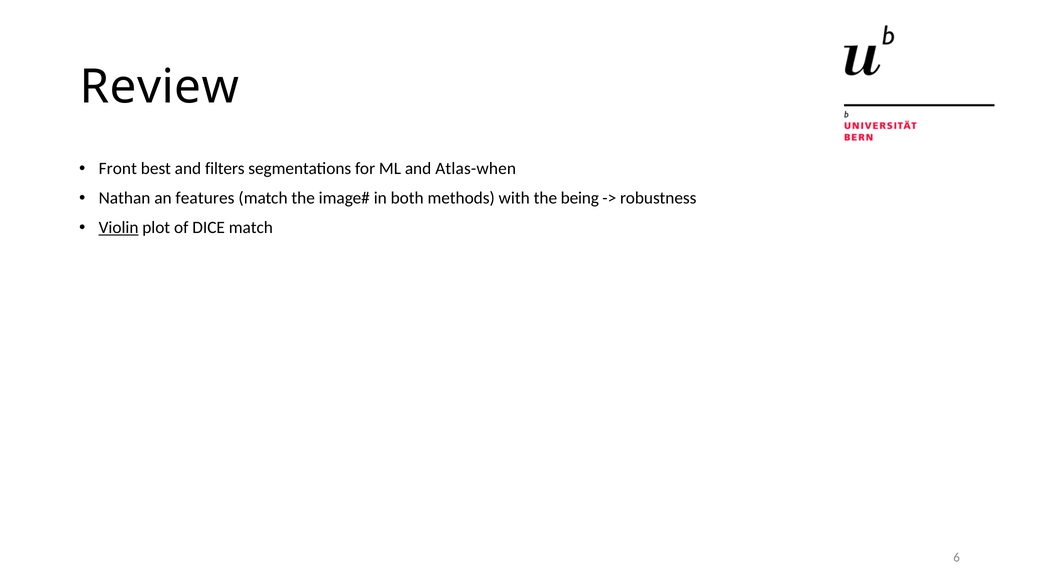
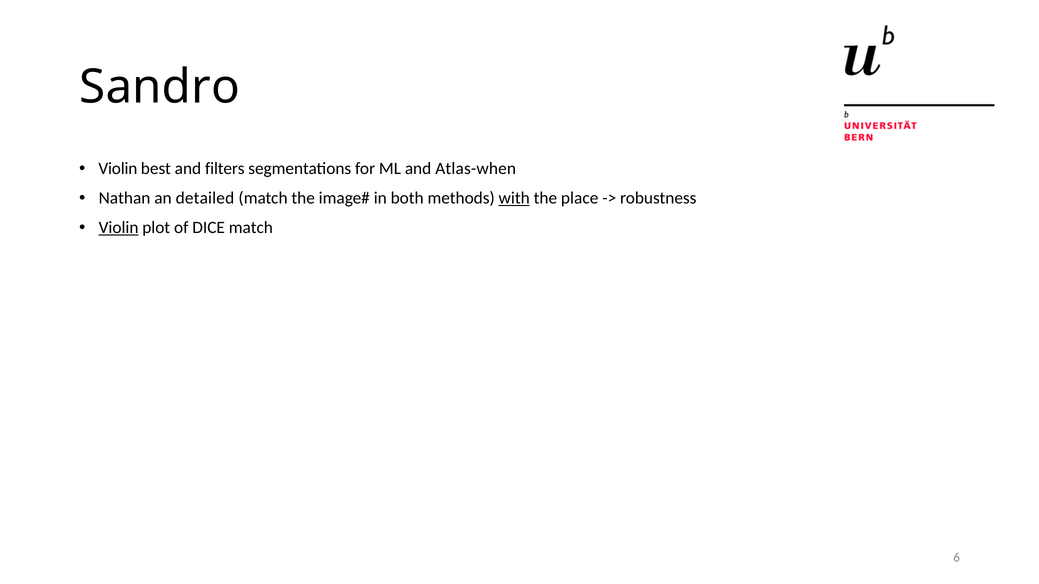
Review: Review -> Sandro (160, 87)
Front: Front -> Violin (118, 169)
features: features -> detailed (205, 198)
with underline: none -> present (514, 198)
being: being -> place (580, 198)
